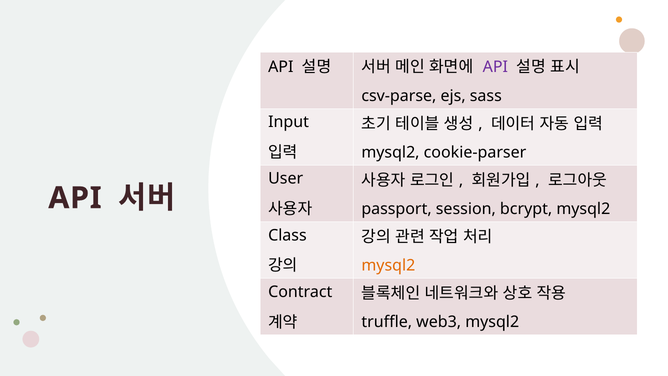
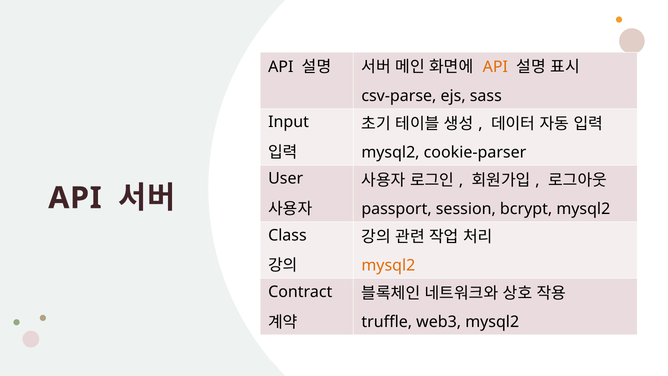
API colour: purple -> orange (495, 67)
